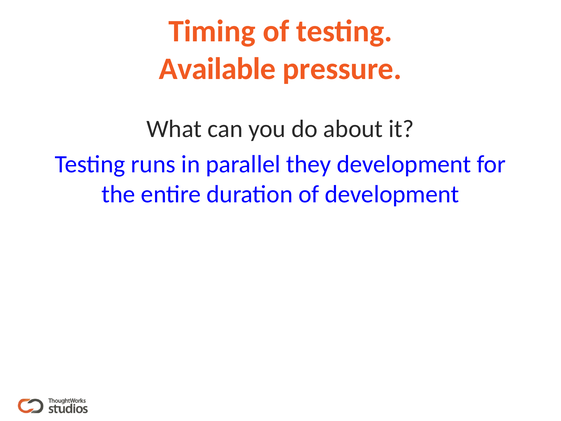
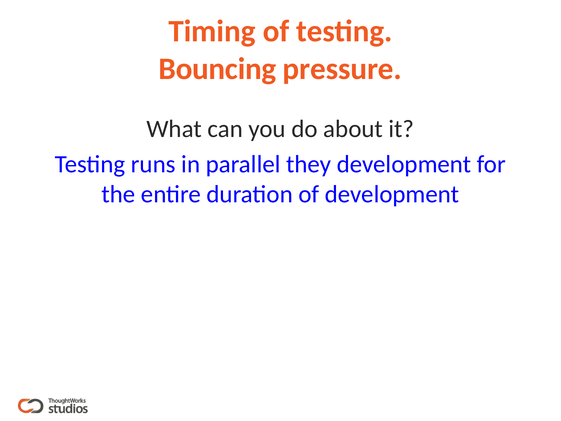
Available: Available -> Bouncing (217, 69)
